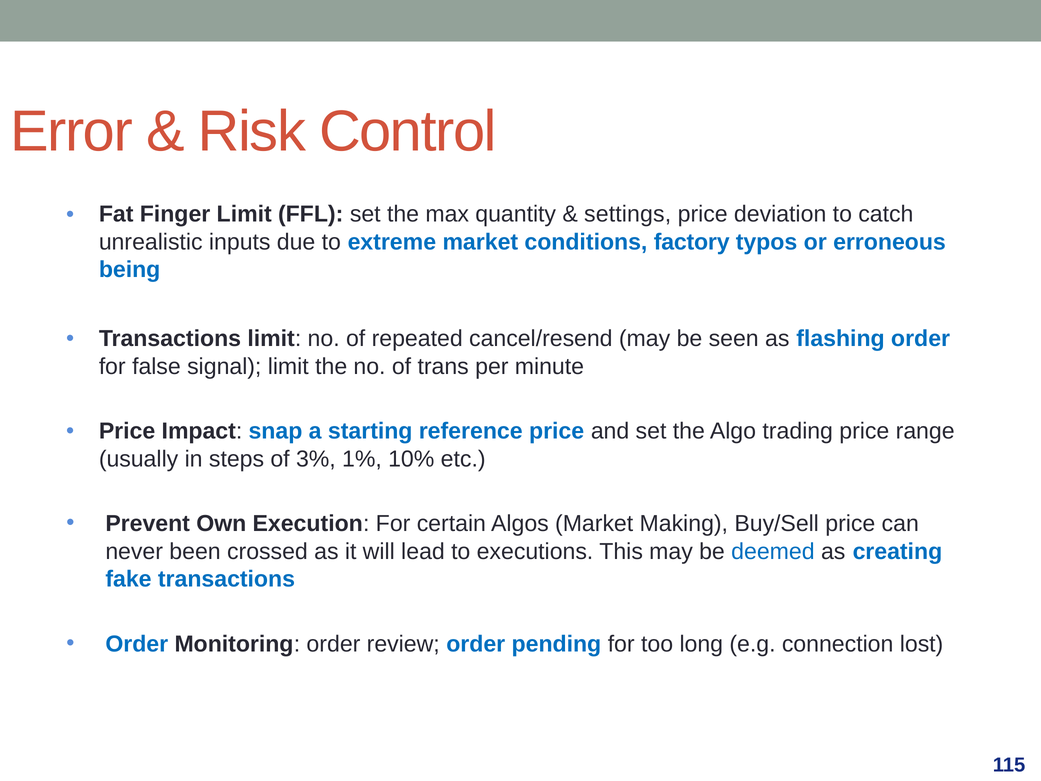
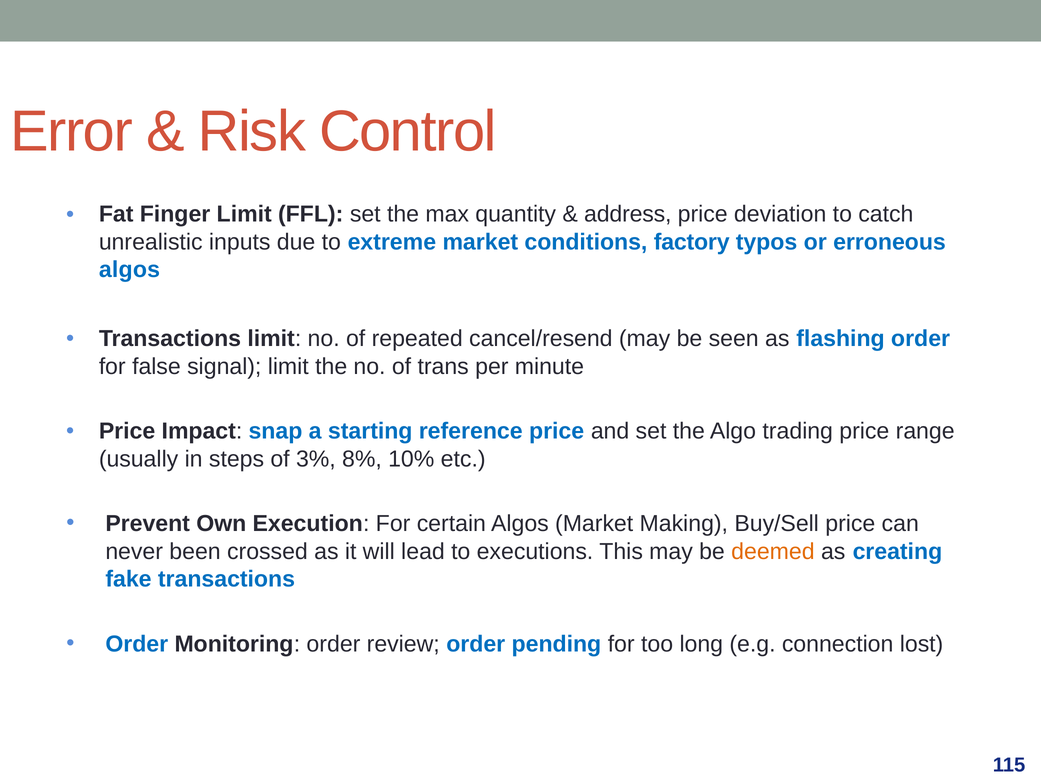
settings: settings -> address (628, 214)
being: being -> algos (129, 270)
1%: 1% -> 8% (362, 459)
deemed colour: blue -> orange (773, 551)
